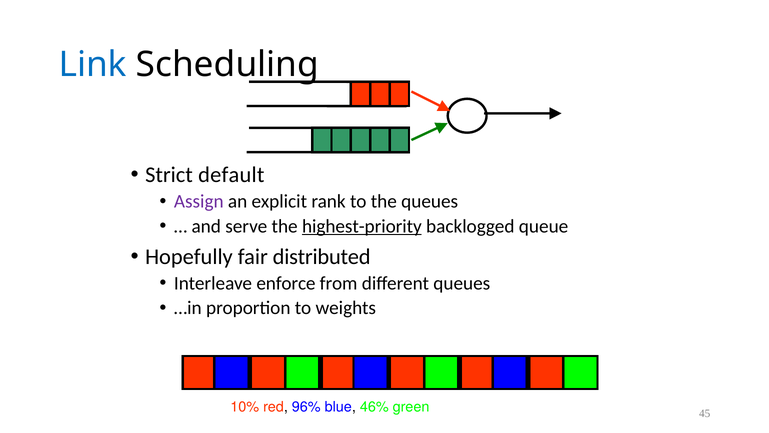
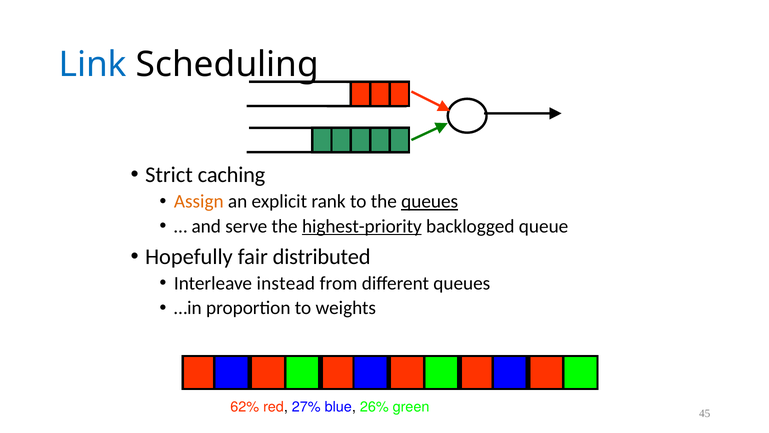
default: default -> caching (231, 175)
Assign colour: purple -> orange (199, 201)
queues underline: none -> present (430, 201)
enforce: enforce -> instead (286, 283)
10%: 10% -> 62% (245, 407)
96%: 96% -> 27% (306, 407)
46%: 46% -> 26% (374, 407)
